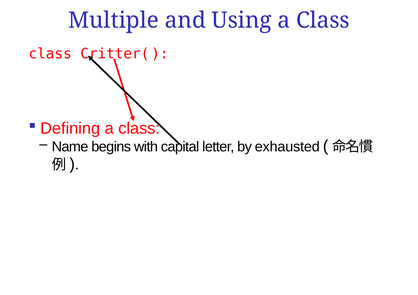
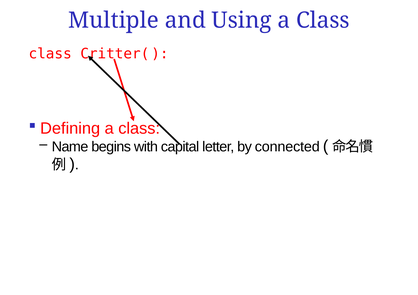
exhausted: exhausted -> connected (287, 147)
